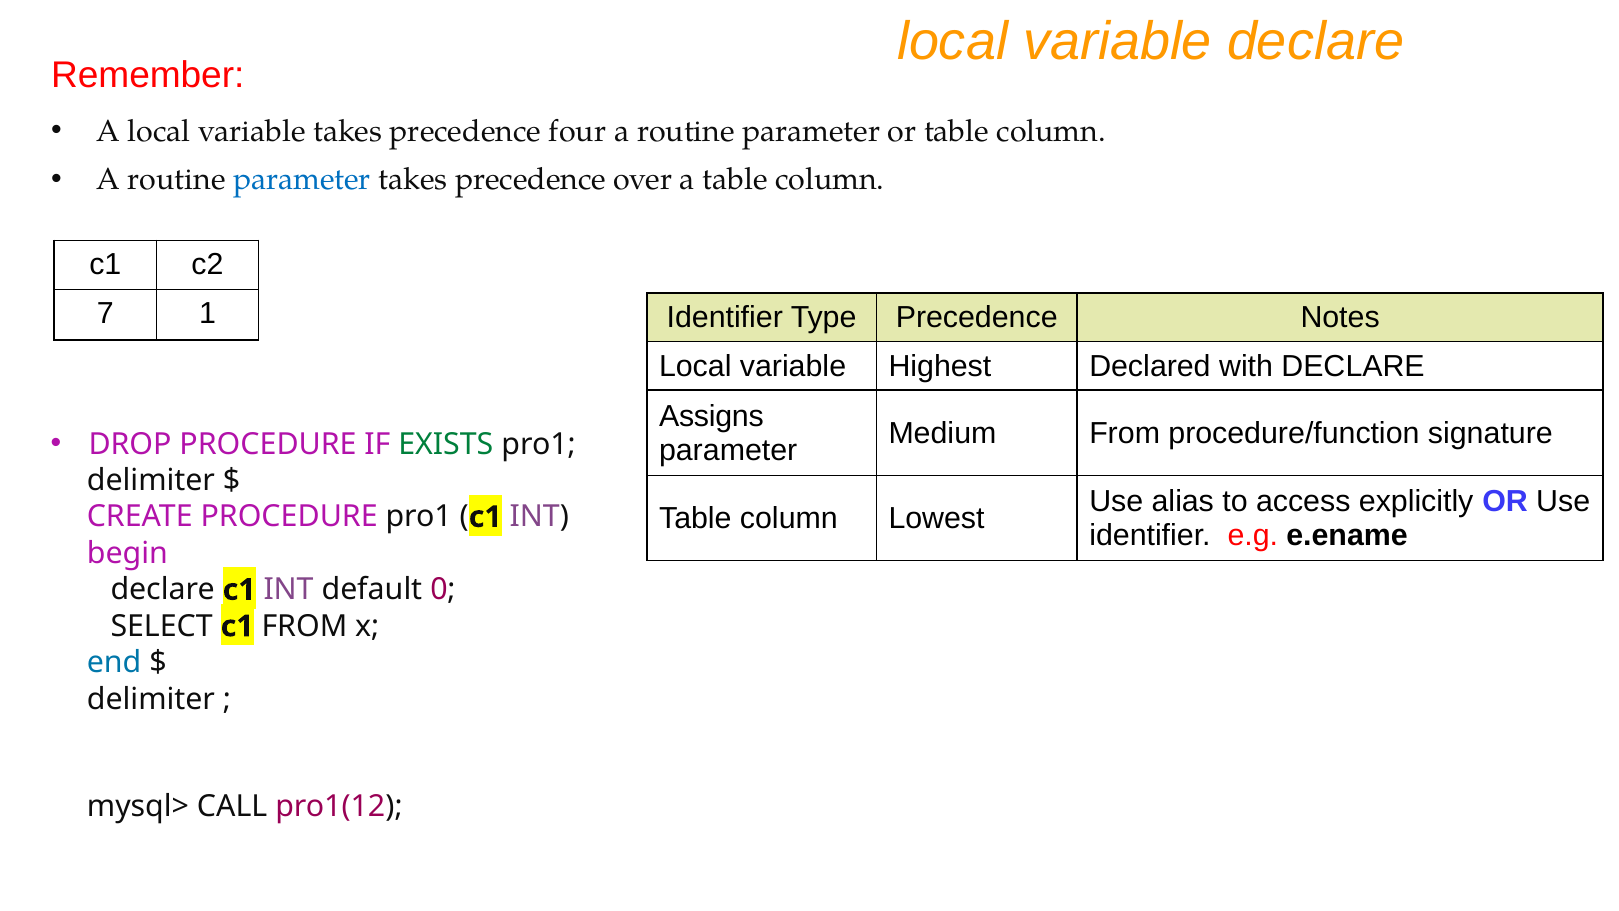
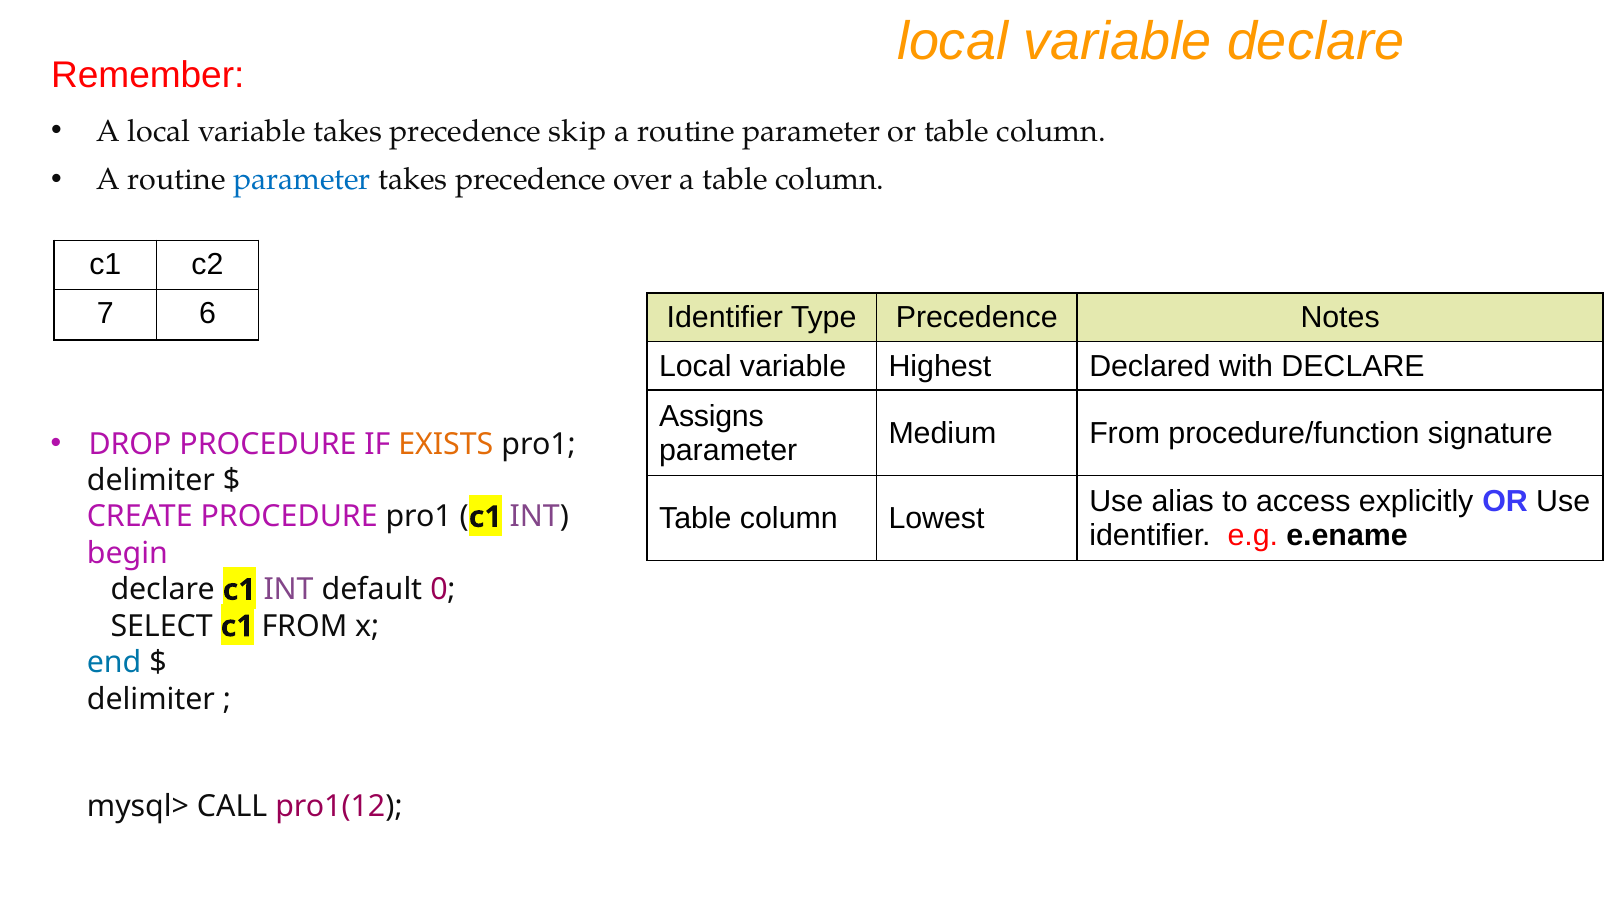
four: four -> skip (578, 131)
1: 1 -> 6 (207, 313)
EXISTS colour: green -> orange (446, 444)
